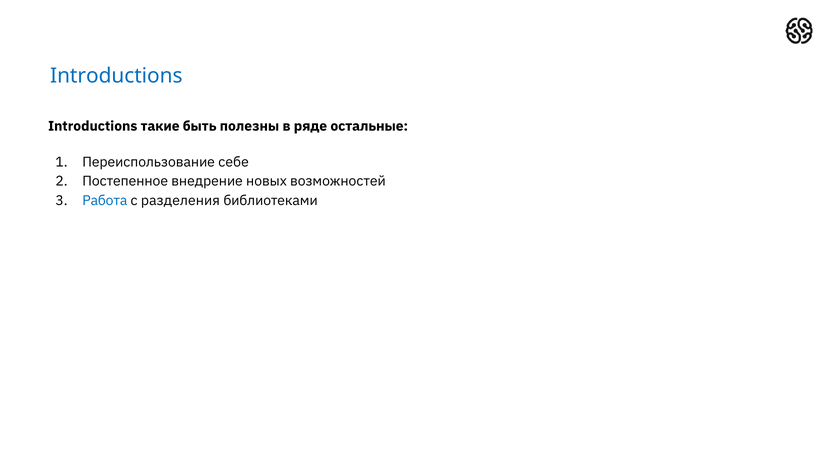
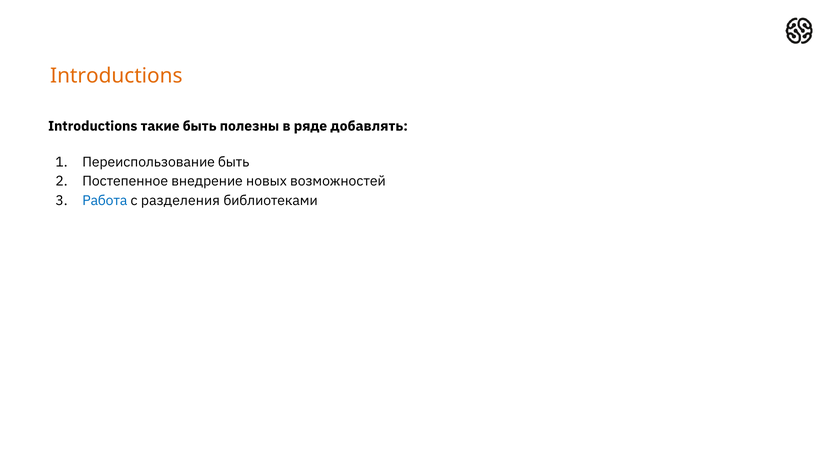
Introductions colour: blue -> orange (116, 76)
остальные: остальные -> добавлять (369, 126)
Переиспользование себе: себе -> быть (234, 162)
